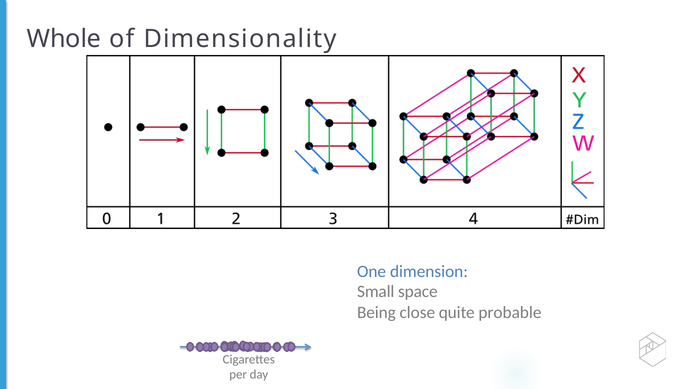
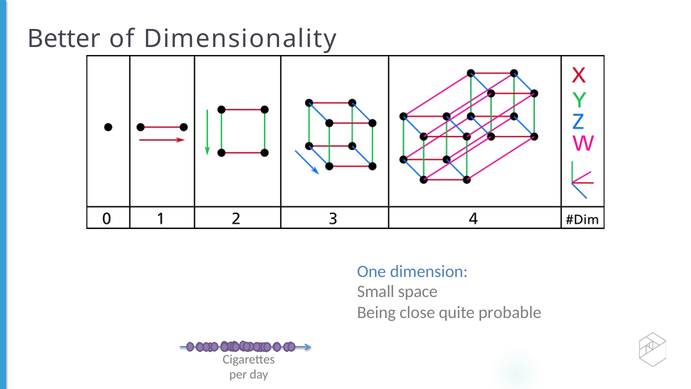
Whole: Whole -> Better (64, 39)
